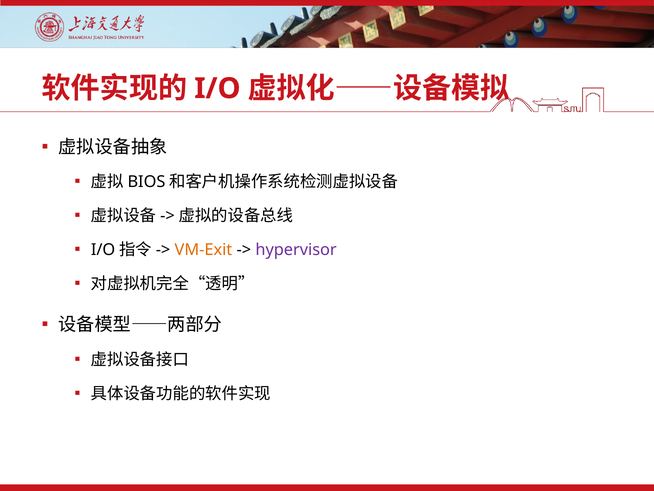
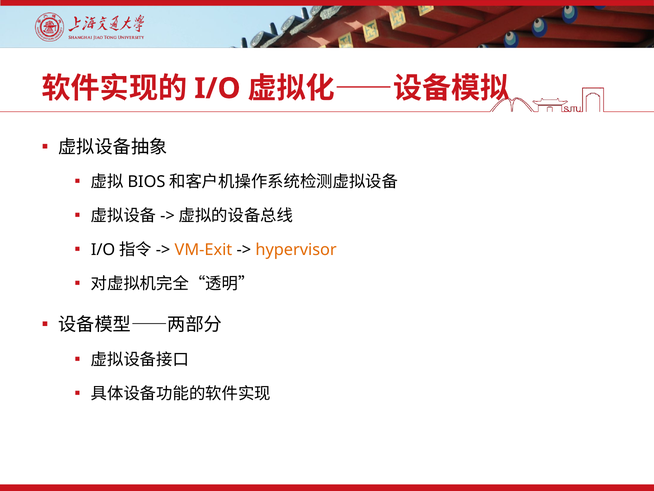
hypervisor colour: purple -> orange (296, 250)
